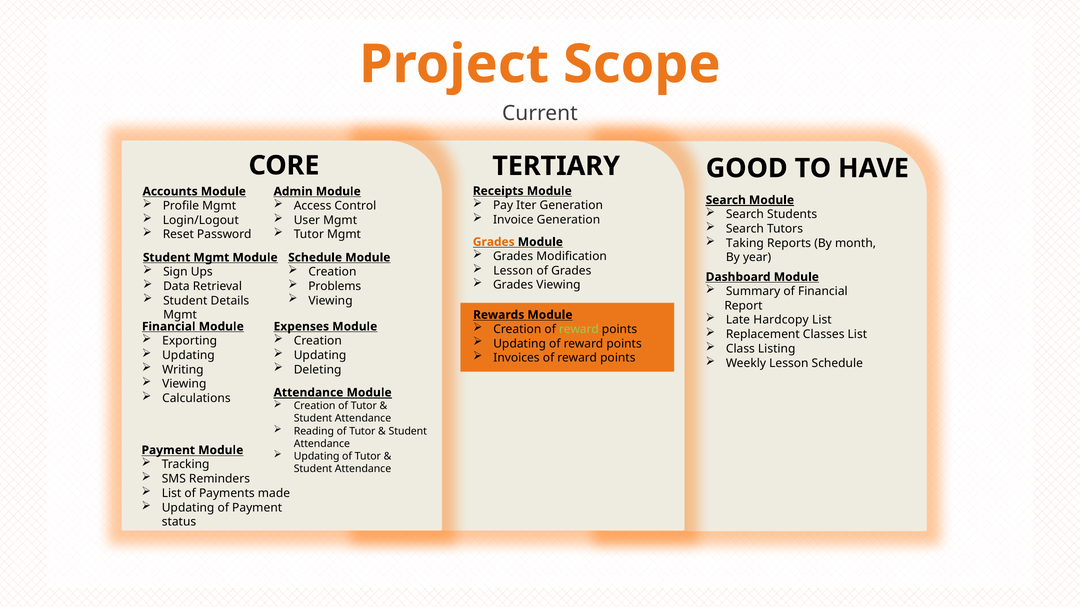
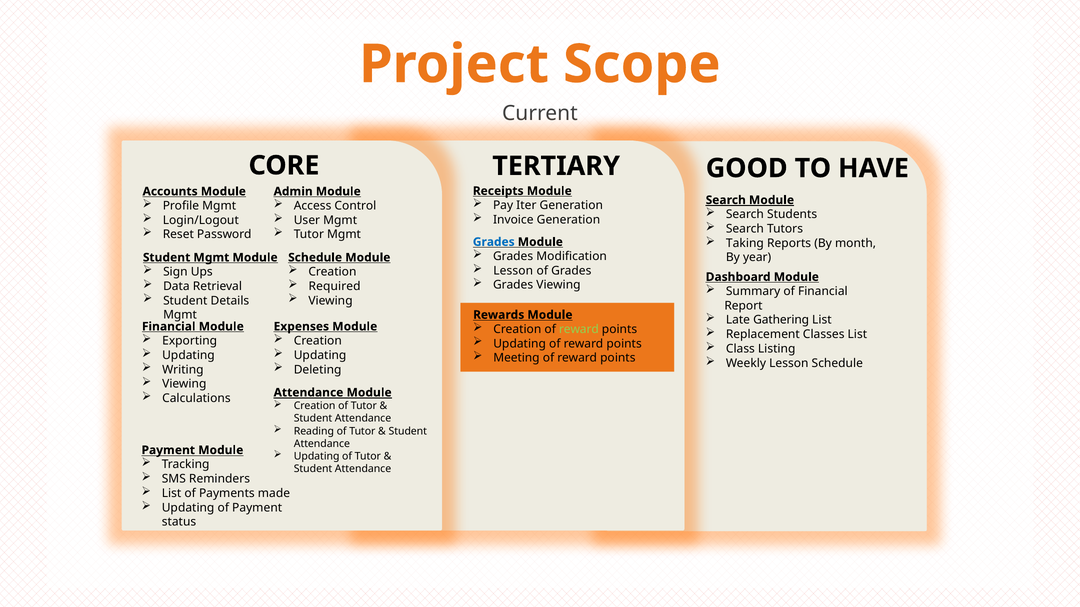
Grades colour: orange -> blue (494, 242)
Problems: Problems -> Required (335, 286)
Hardcopy: Hardcopy -> Gathering (781, 320)
Invoices: Invoices -> Meeting (516, 358)
